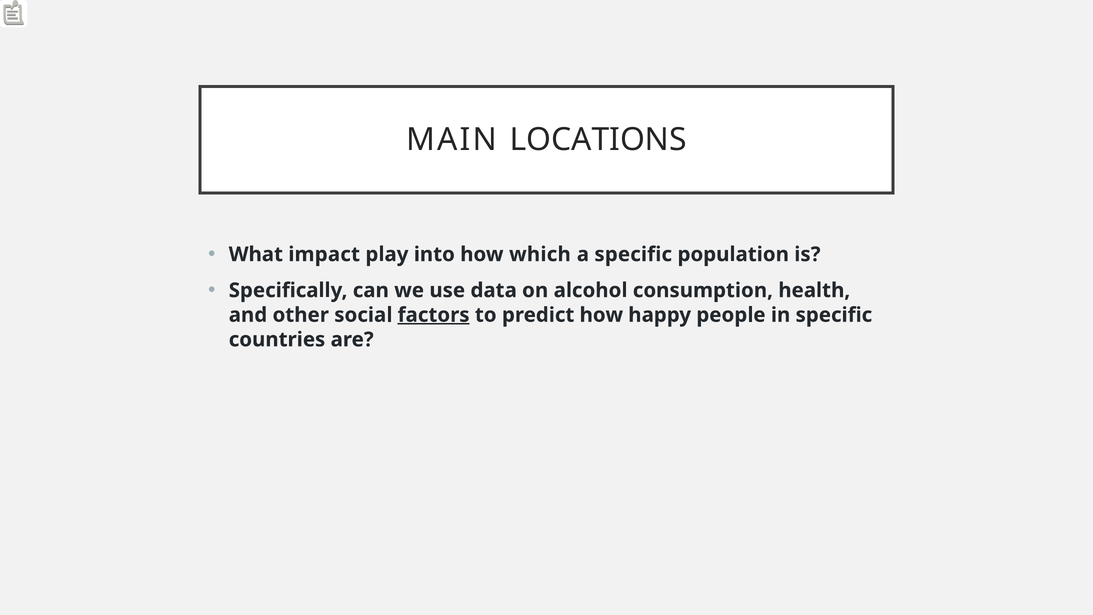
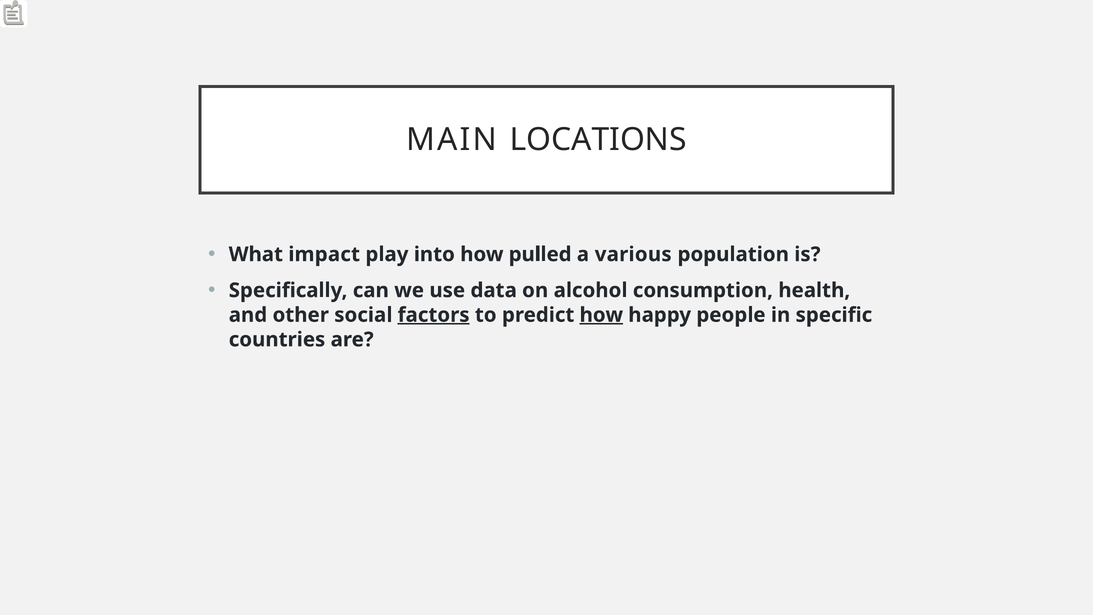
which: which -> pulled (540, 254)
a specific: specific -> various (633, 254)
how underline: none -> present (601, 315)
